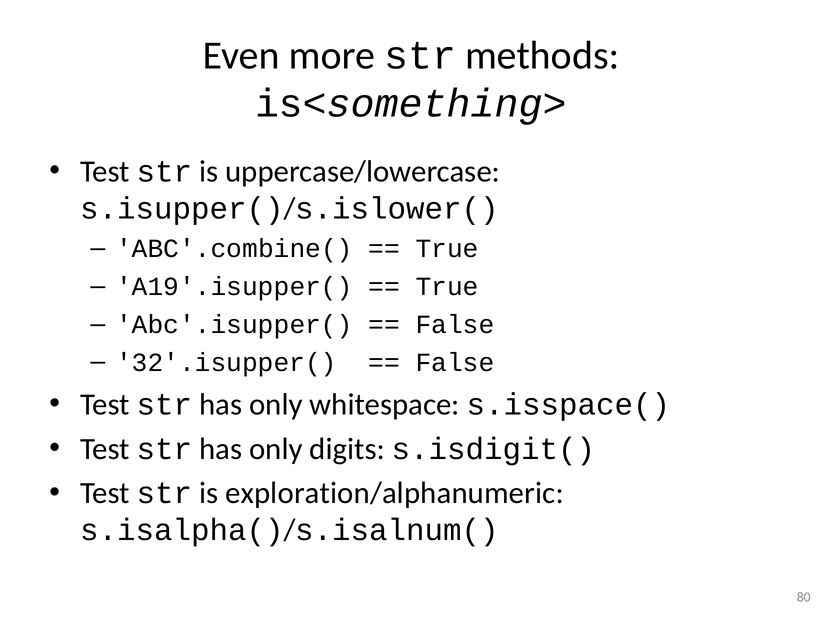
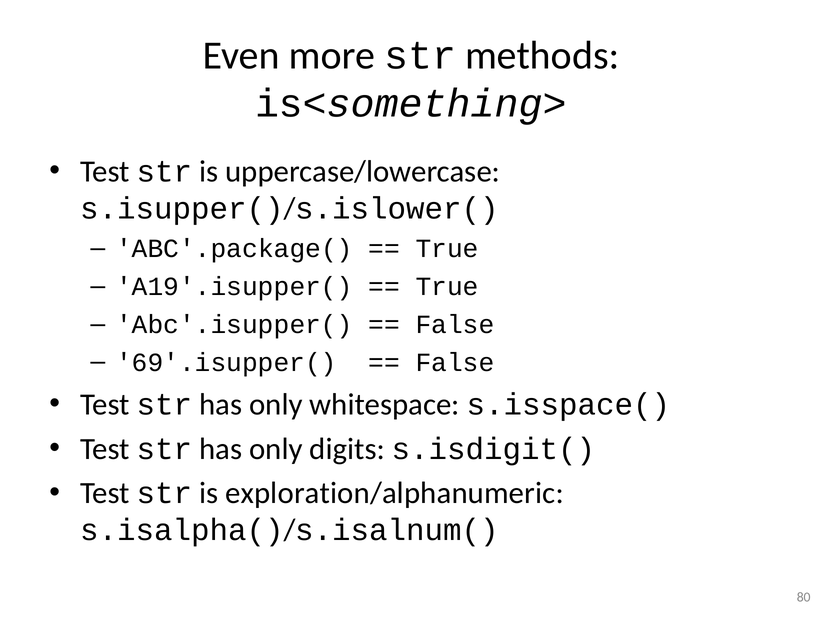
ABC'.combine(: ABC'.combine( -> ABC'.package( (234, 249)
32'.isupper(: 32'.isupper( -> 69'.isupper( (226, 362)
